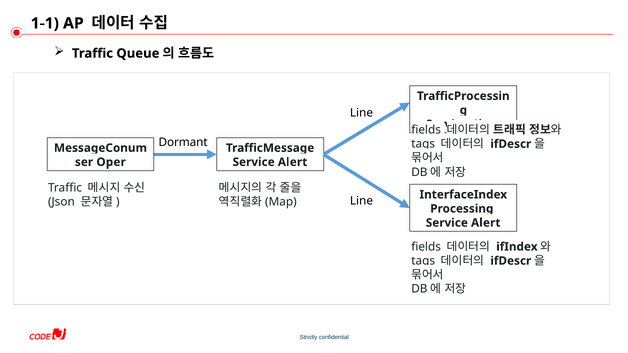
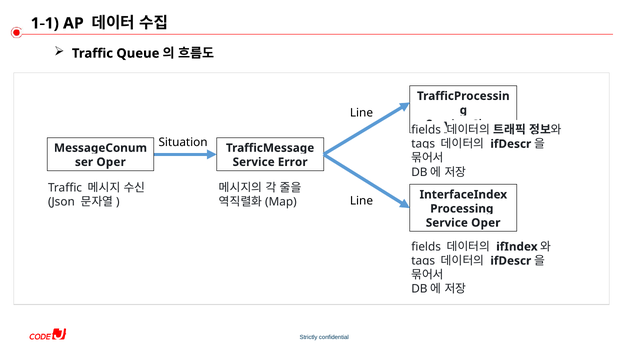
Dormant: Dormant -> Situation (183, 143)
Alert: Alert -> Error (293, 162)
Alert: Alert -> Oper (486, 223)
